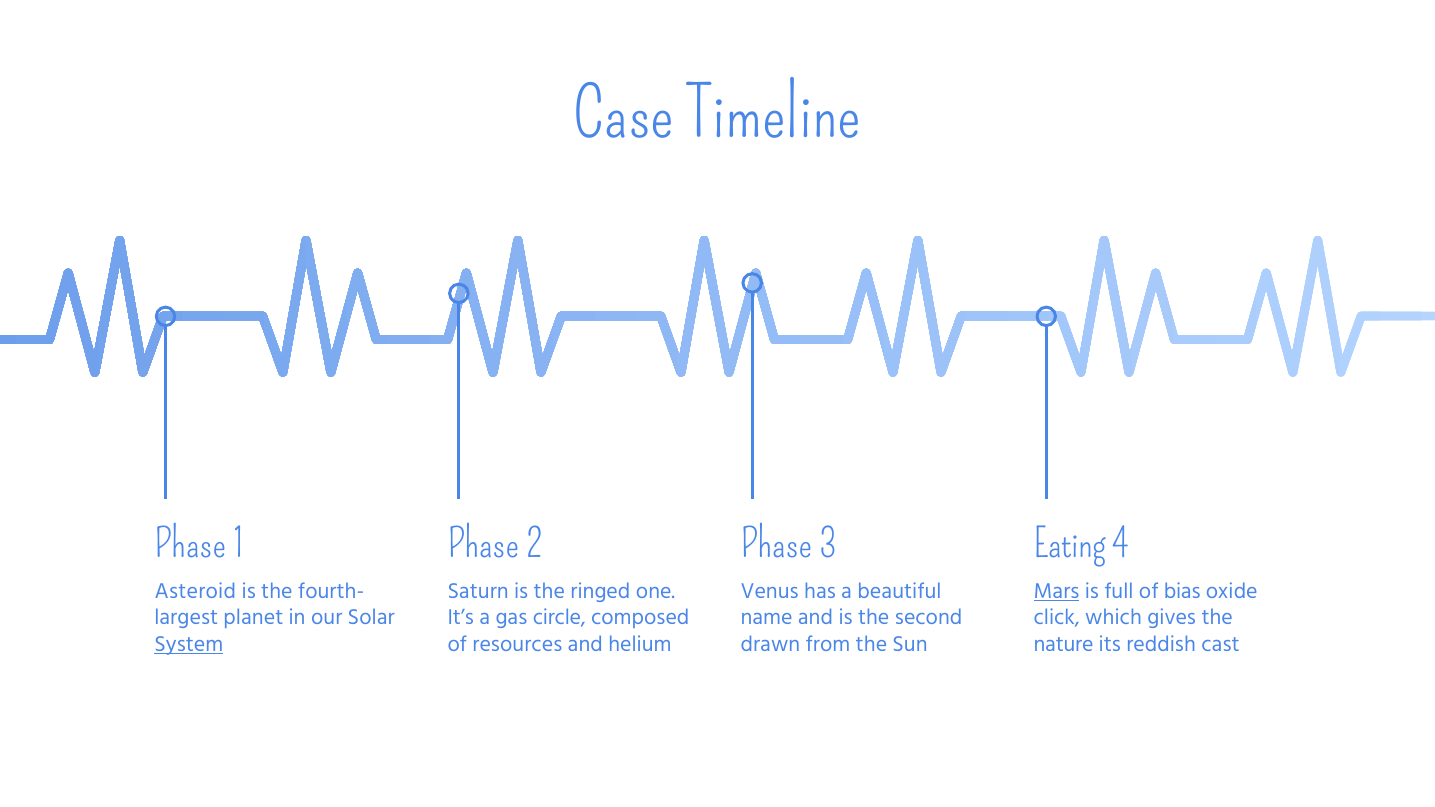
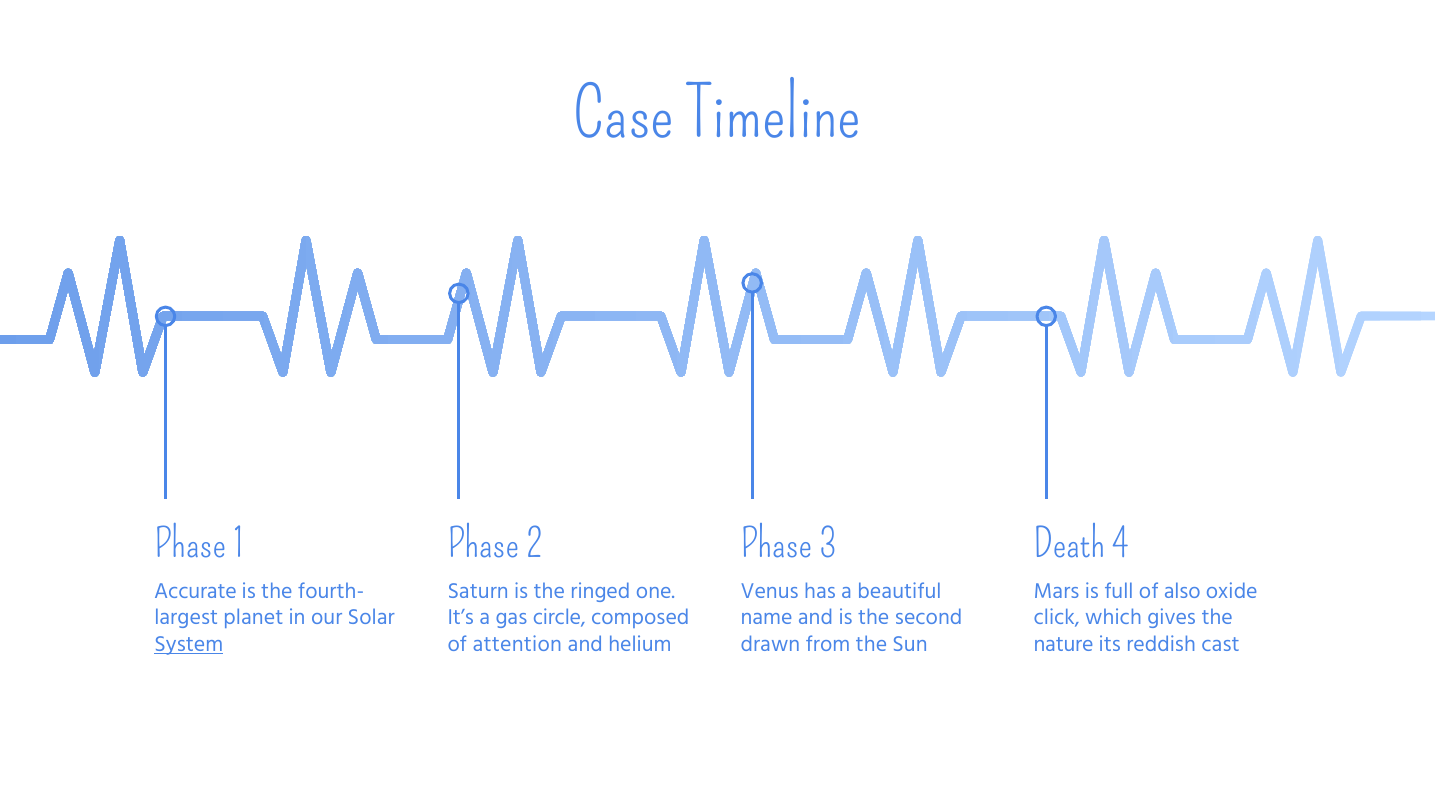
Eating: Eating -> Death (1069, 544)
Asteroid: Asteroid -> Accurate (196, 591)
Mars underline: present -> none (1057, 591)
bias: bias -> also (1182, 591)
resources: resources -> attention (517, 644)
